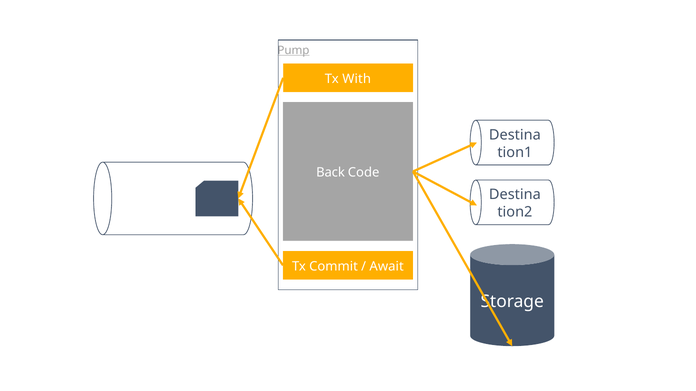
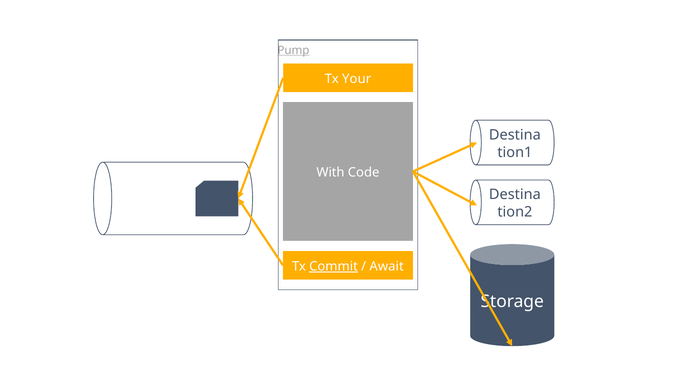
With: With -> Your (357, 79)
Back: Back -> With (330, 173)
Commit underline: none -> present (334, 267)
